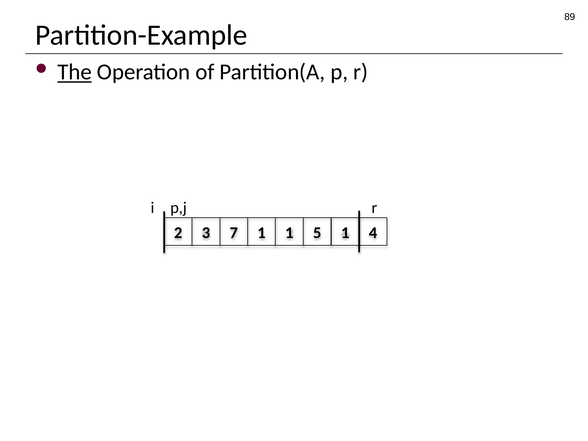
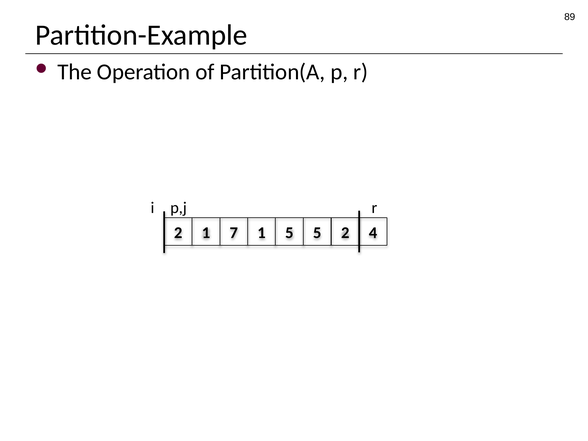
The underline: present -> none (75, 72)
2 3: 3 -> 1 (206, 233)
1 1: 1 -> 5 (289, 233)
5 1: 1 -> 2 (345, 233)
